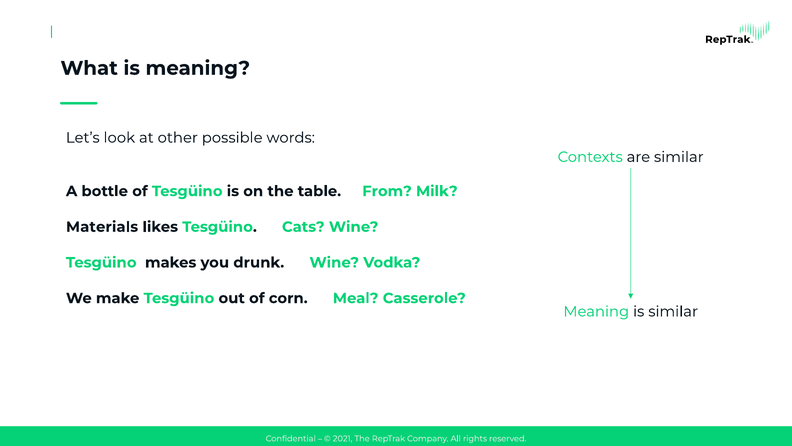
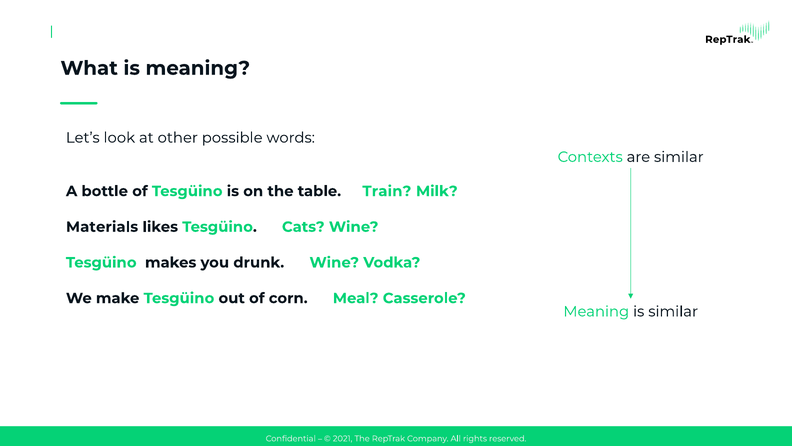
From: From -> Train (387, 191)
